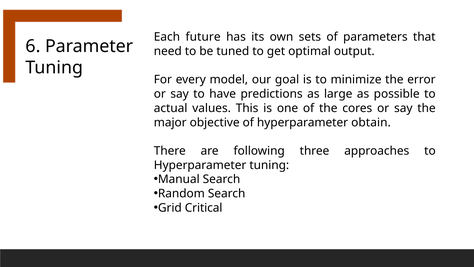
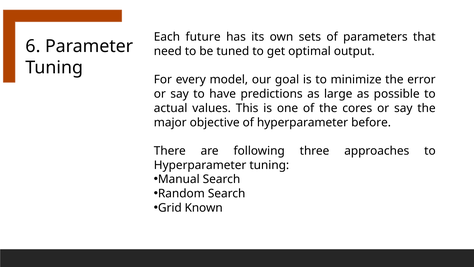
obtain: obtain -> before (371, 122)
Critical: Critical -> Known (204, 208)
